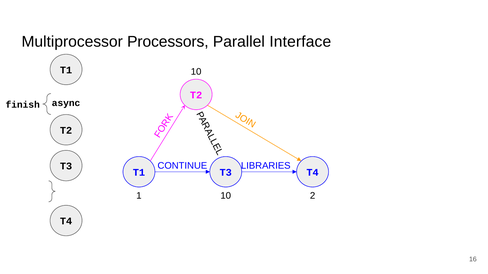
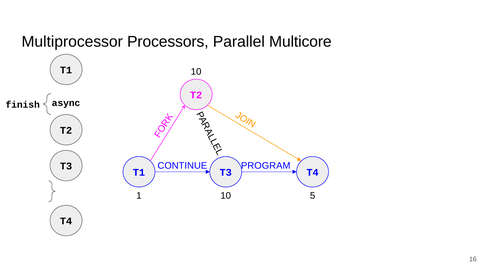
Interface: Interface -> Multicore (300, 42)
LIBRARIES: LIBRARIES -> PROGRAM (266, 166)
2: 2 -> 5 (313, 196)
